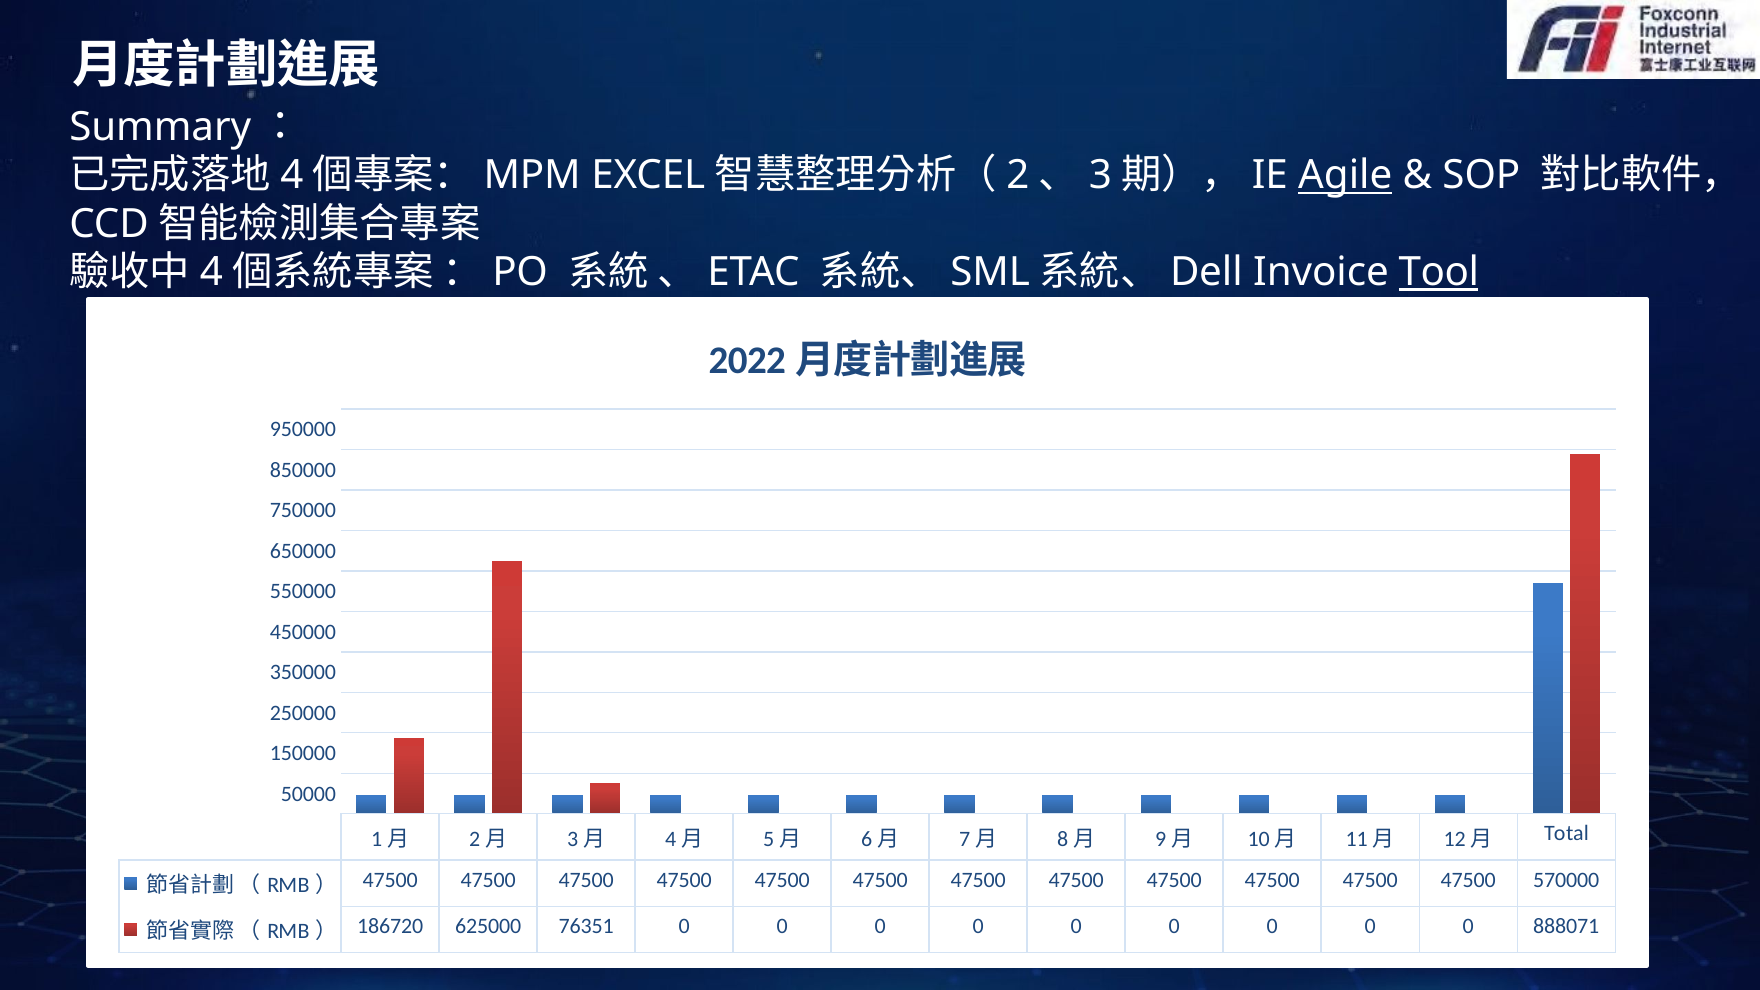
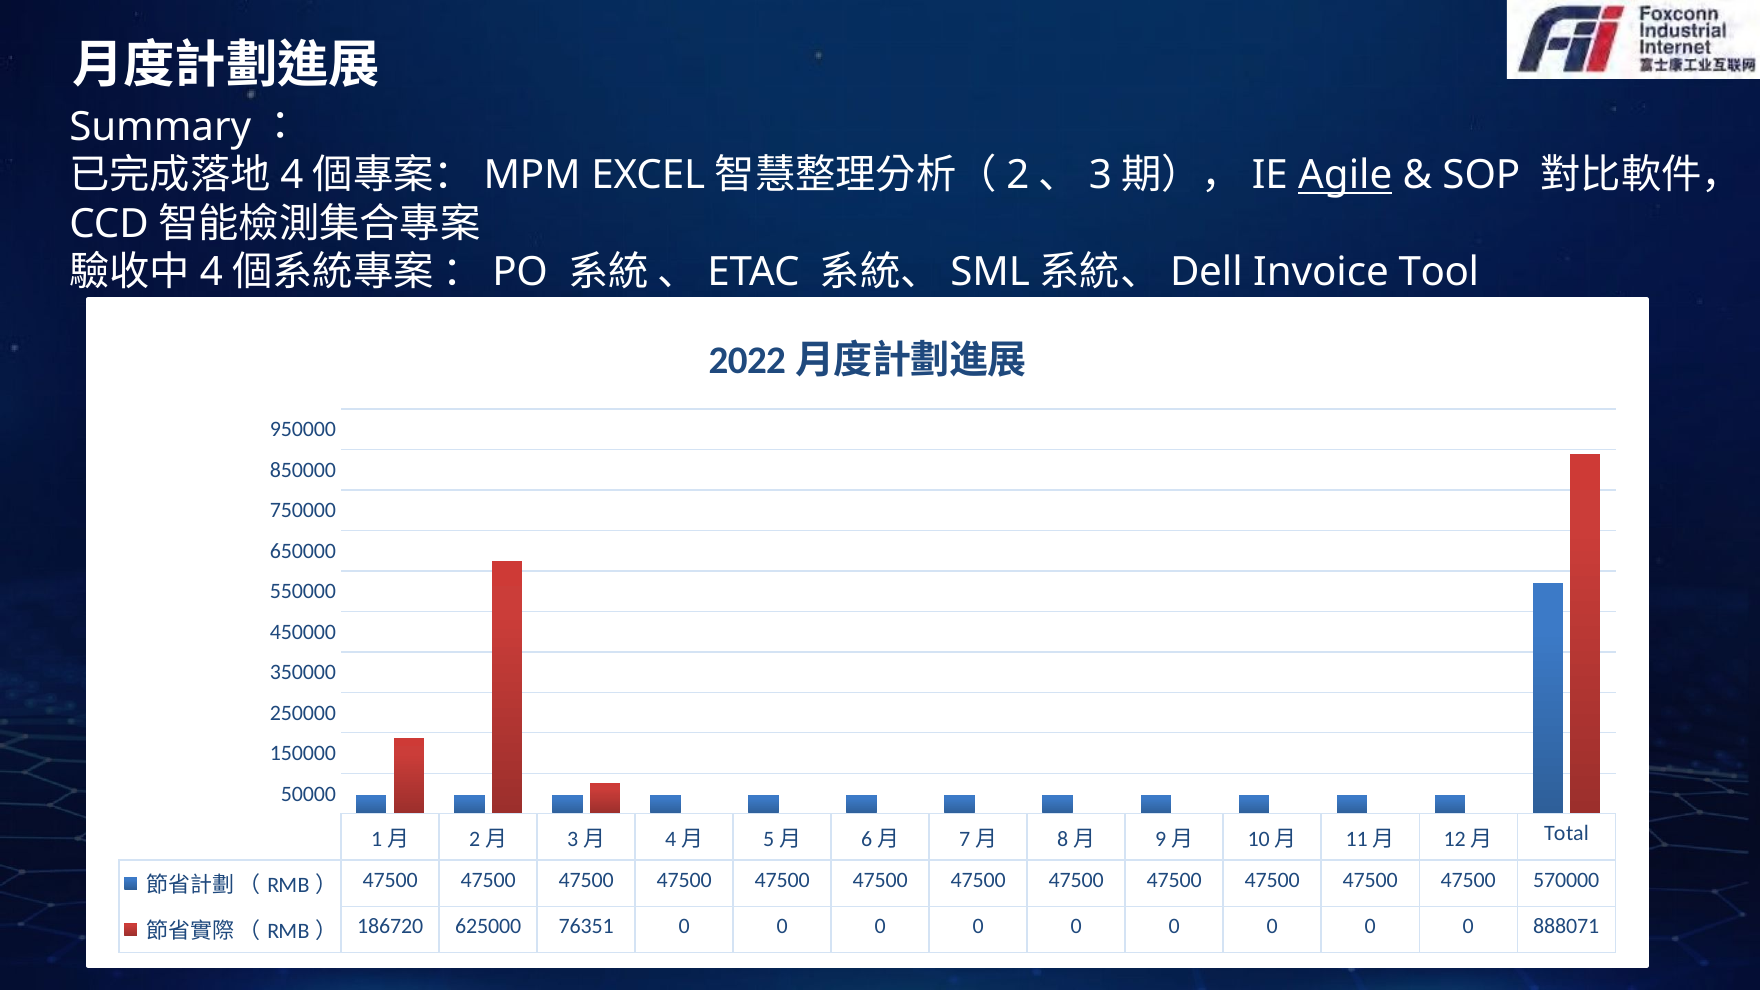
Tool underline: present -> none (1439, 272)
